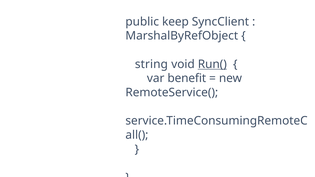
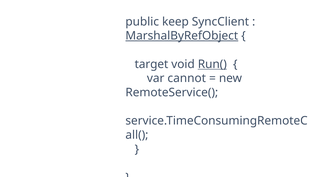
MarshalByRefObject underline: none -> present (182, 36)
string: string -> target (151, 64)
benefit: benefit -> cannot (187, 78)
